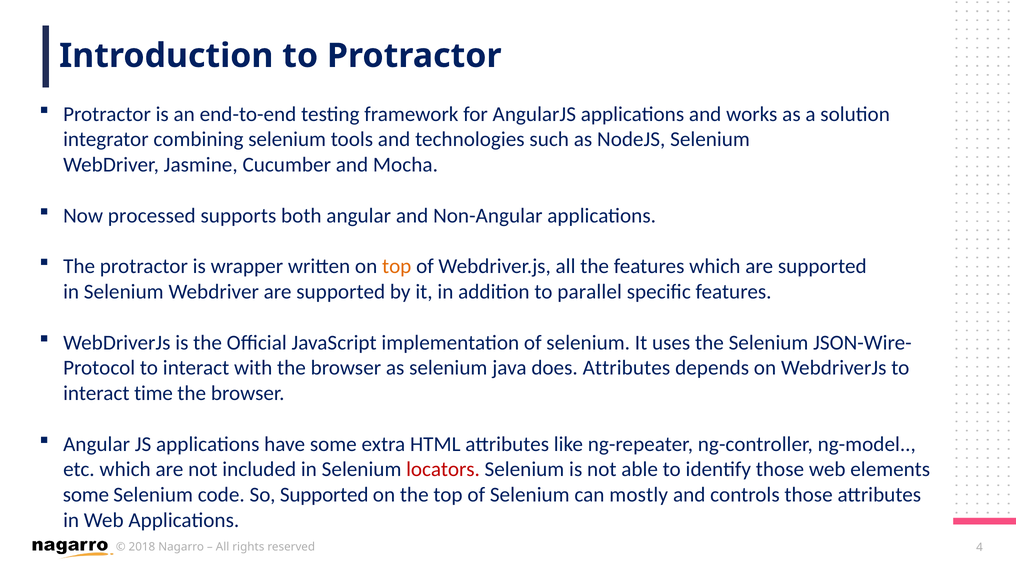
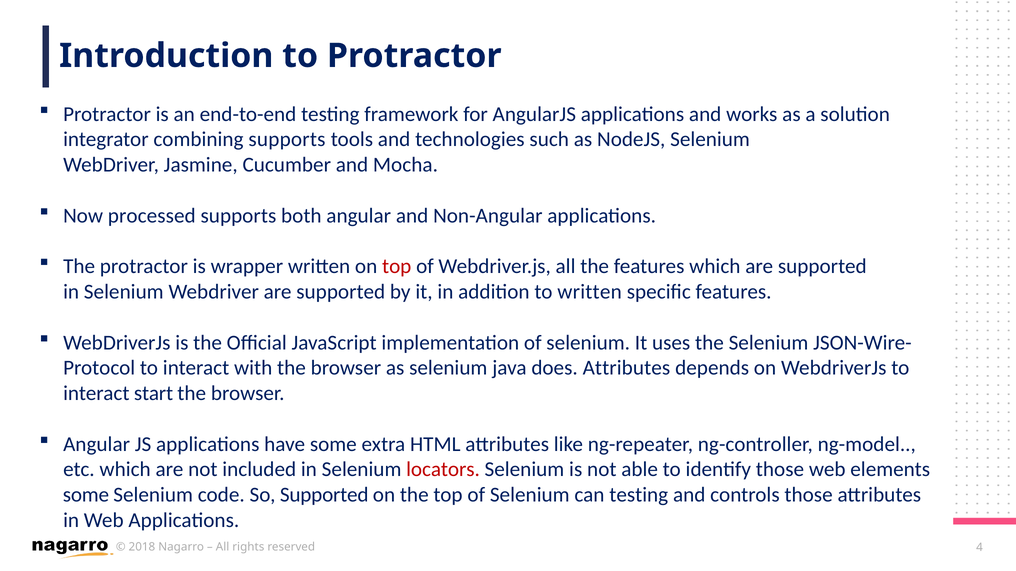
combining selenium: selenium -> supports (287, 140)
top colour: orange -> red (397, 267)
to parallel: parallel -> written (590, 292)
time: time -> start (154, 394)
can mostly: mostly -> testing (639, 495)
